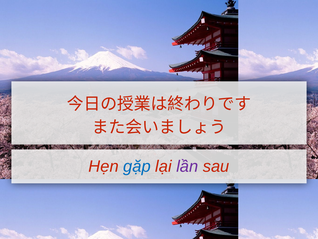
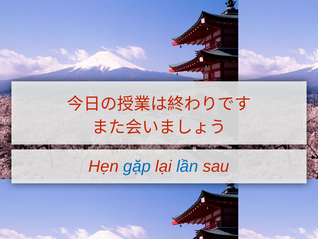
lần colour: purple -> blue (187, 166)
